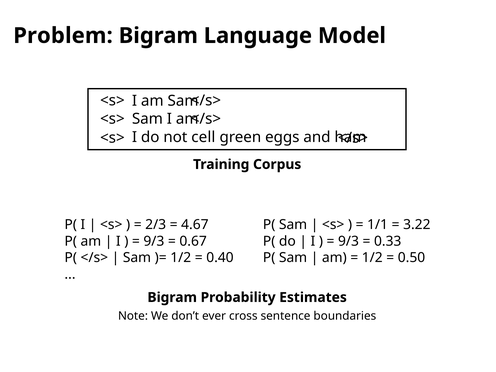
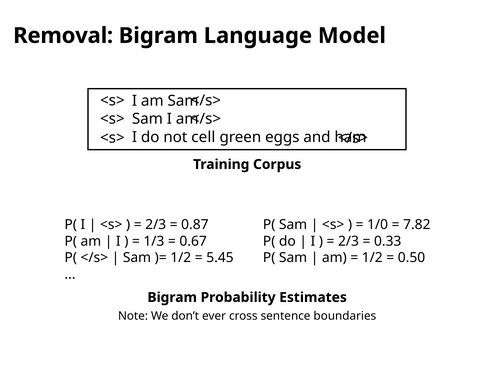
Problem: Problem -> Removal (63, 36)
4.67: 4.67 -> 0.87 (195, 225)
1/1: 1/1 -> 1/0 (378, 225)
3.22: 3.22 -> 7.82 (417, 225)
9/3: 9/3 -> 1/3 (154, 241)
9/3: 9/3 -> 2/3 (348, 241)
0.40: 0.40 -> 5.45 (220, 258)
